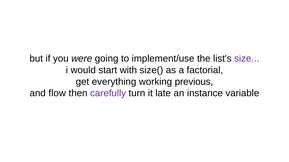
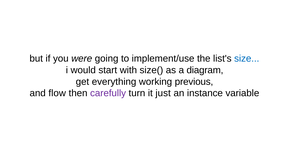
size colour: purple -> blue (247, 59)
factorial: factorial -> diagram (205, 70)
late: late -> just (163, 94)
